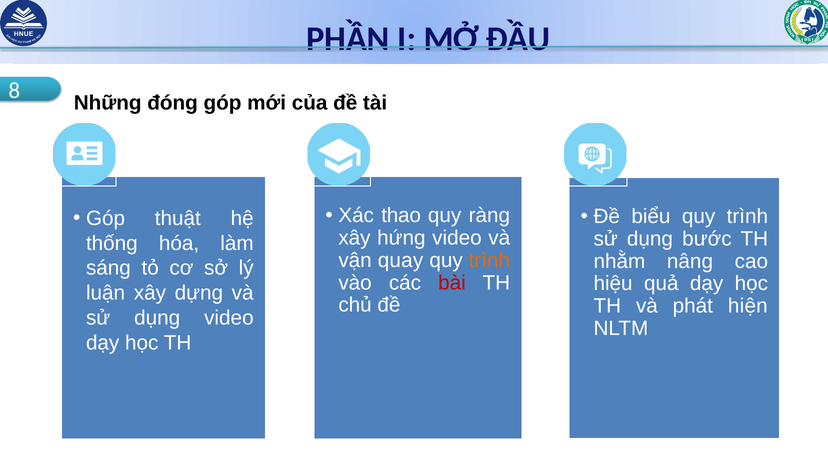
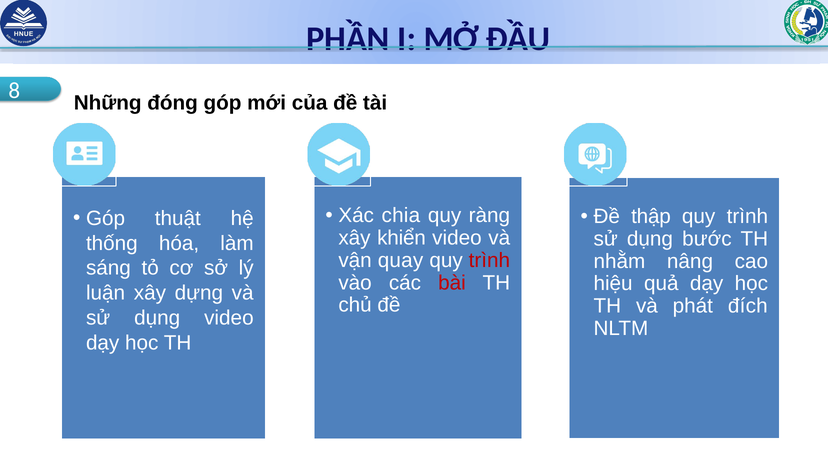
thao: thao -> chia (401, 215)
biểu: biểu -> thập (651, 216)
hứng: hứng -> khiển (402, 238)
trình colour: orange -> red (489, 260)
hiện: hiện -> đích (748, 306)
